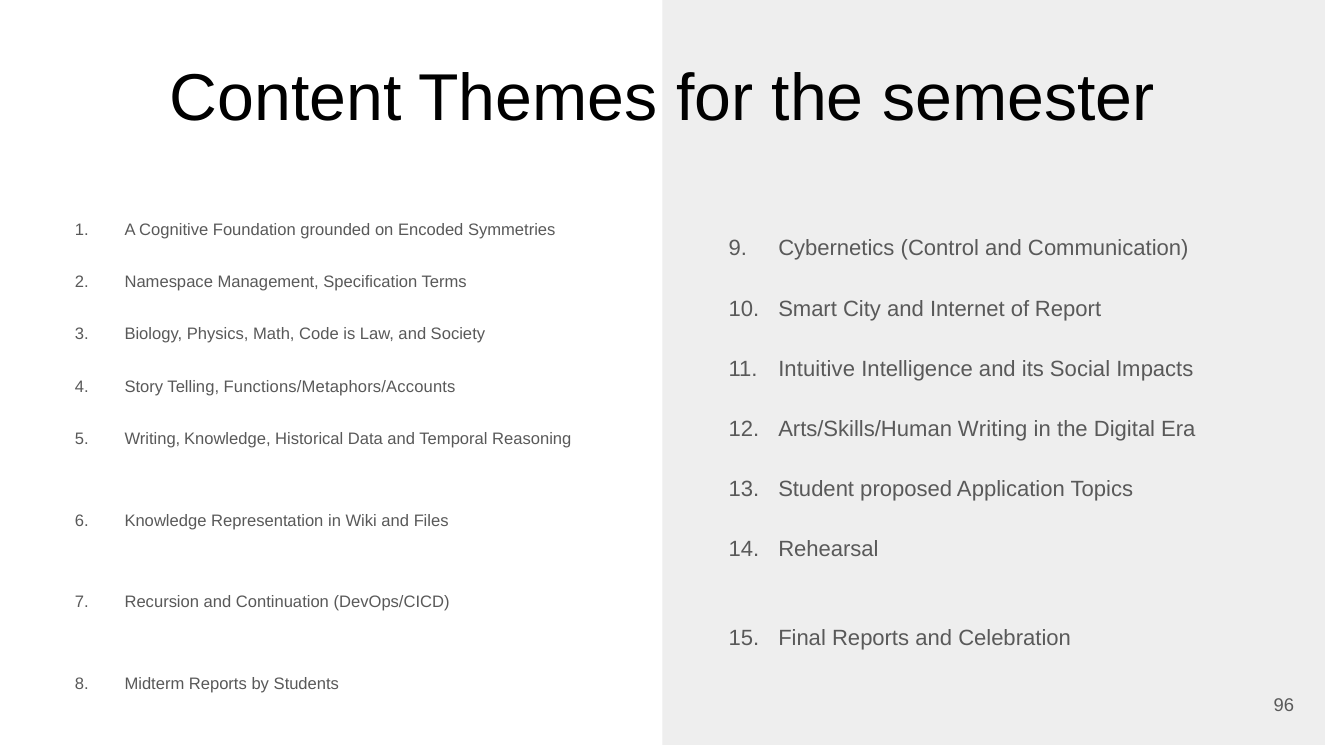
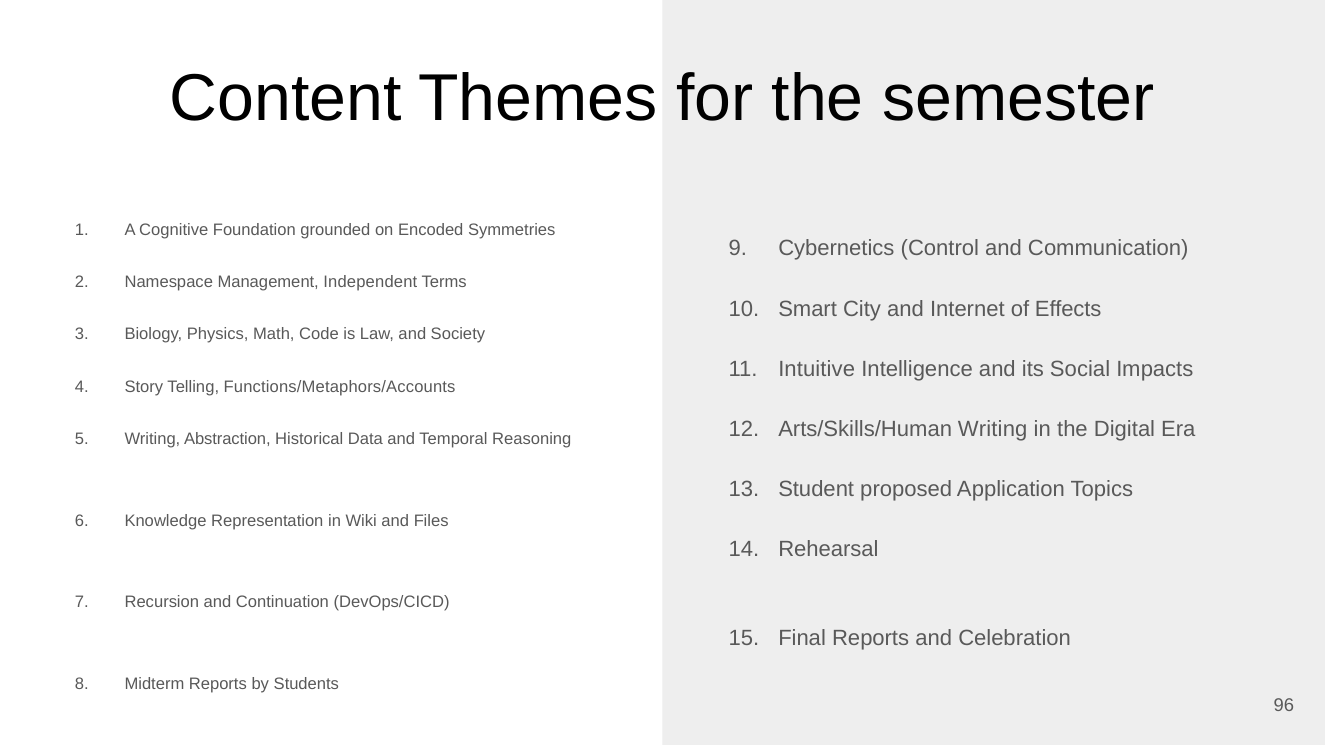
Specification: Specification -> Independent (370, 282)
Report: Report -> Effects (1068, 310)
Writing Knowledge: Knowledge -> Abstraction (227, 439)
